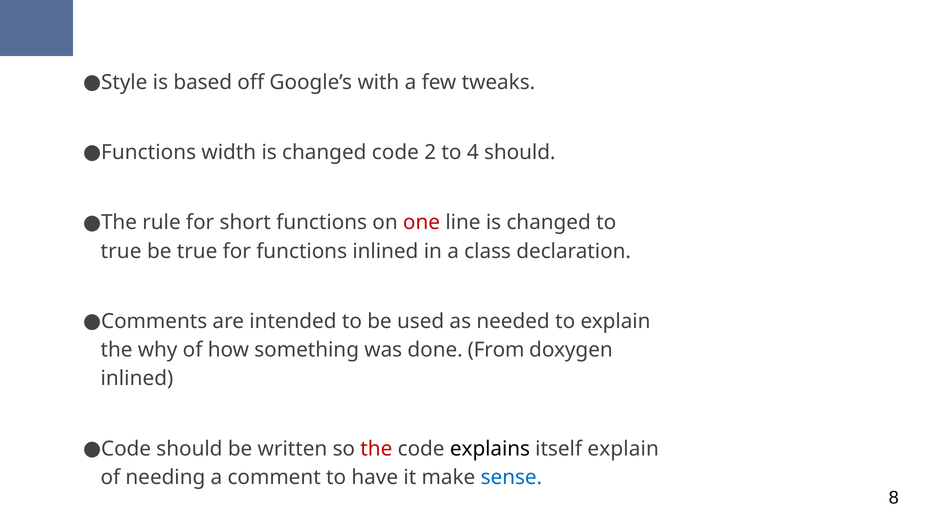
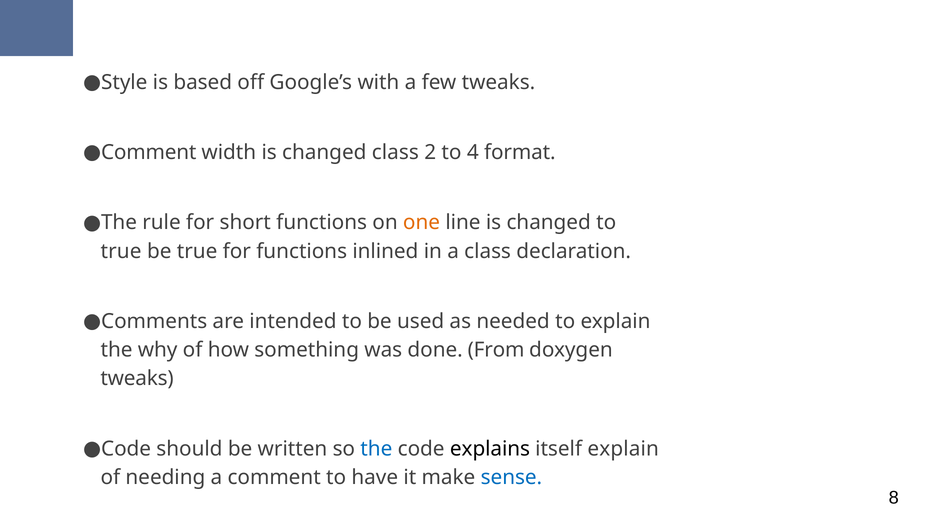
Functions: Functions -> Comment (149, 152)
changed code: code -> class (395, 152)
4 should: should -> format (520, 152)
one colour: red -> orange (422, 223)
inlined: inlined -> tweaks (137, 379)
the colour: red -> blue (376, 449)
